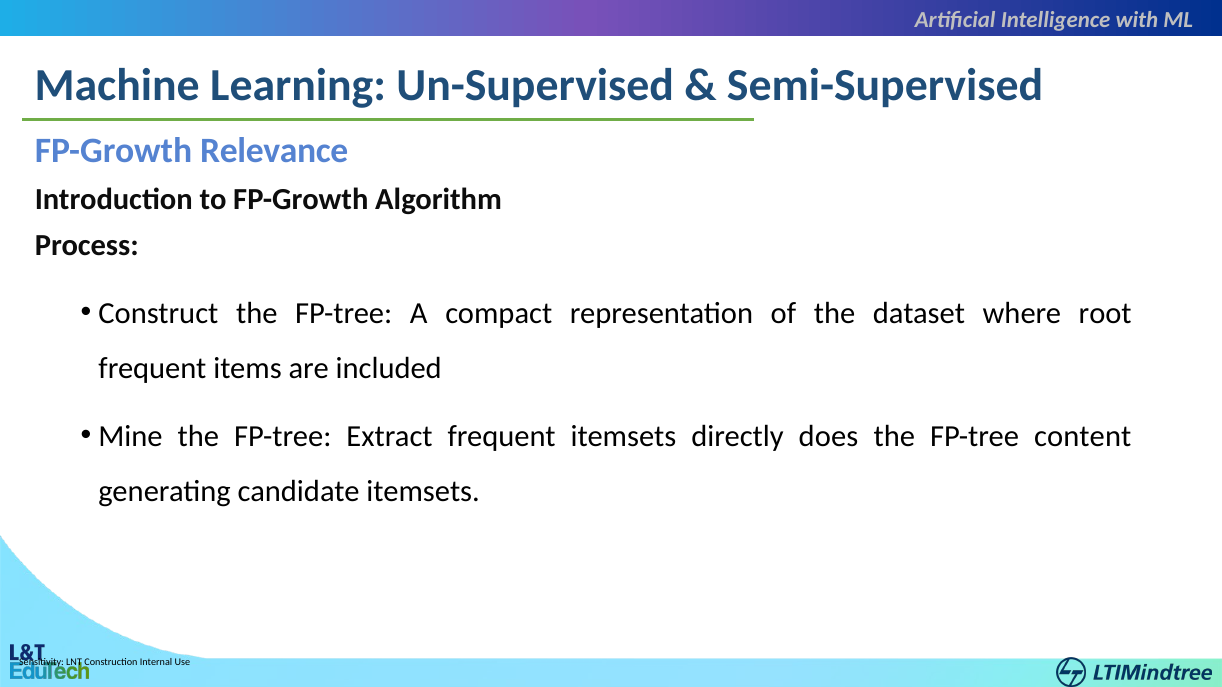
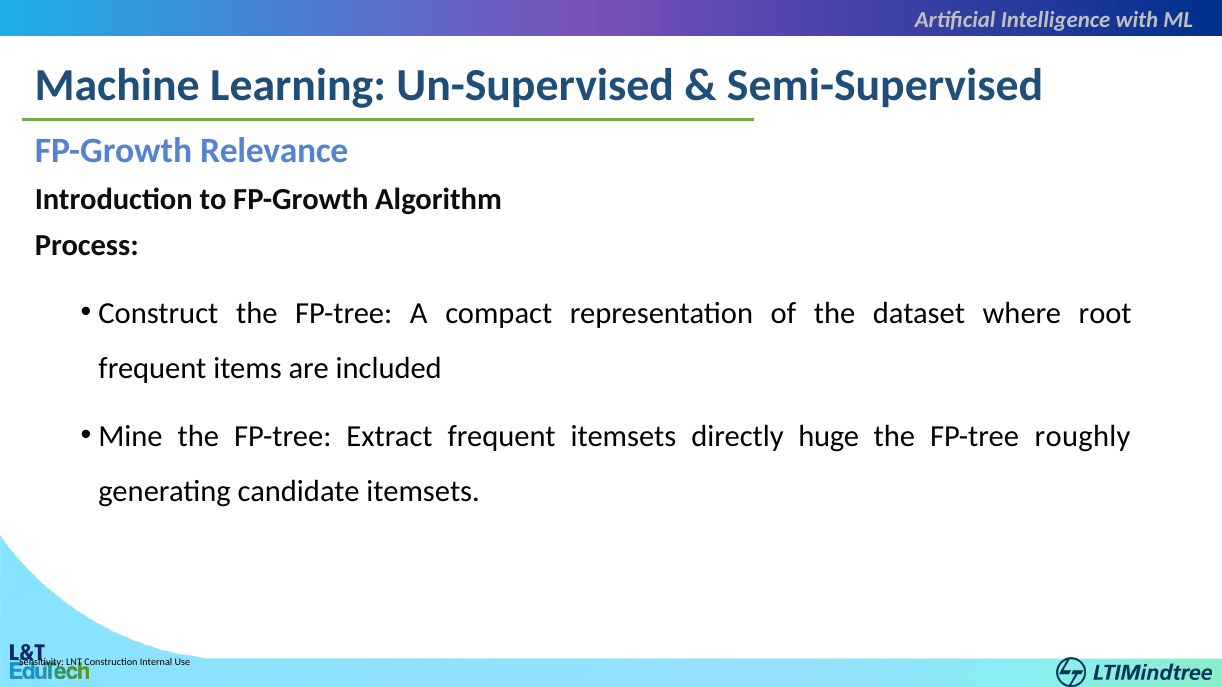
does: does -> huge (829, 436)
content: content -> roughly (1083, 436)
